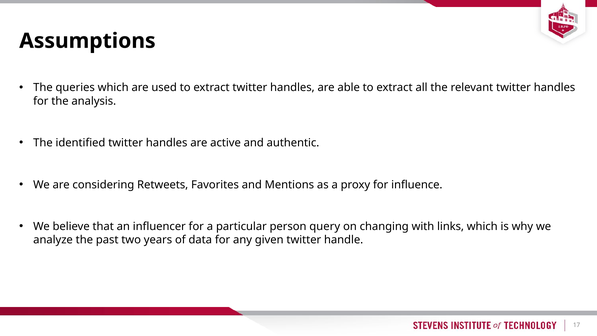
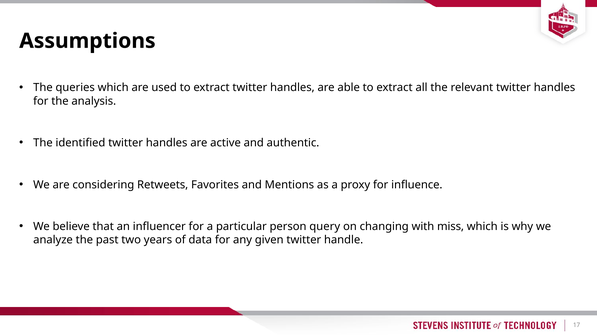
links: links -> miss (451, 226)
